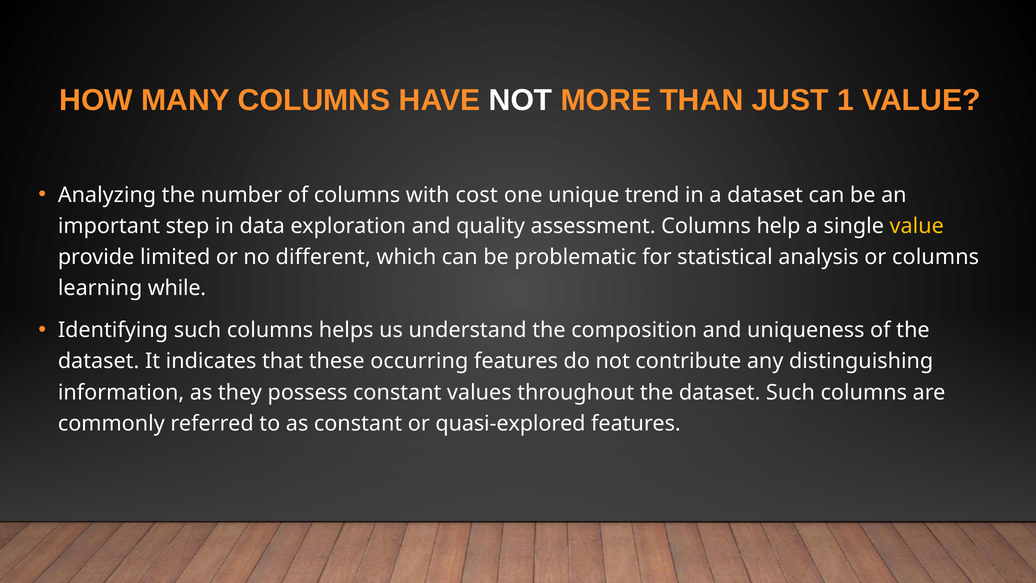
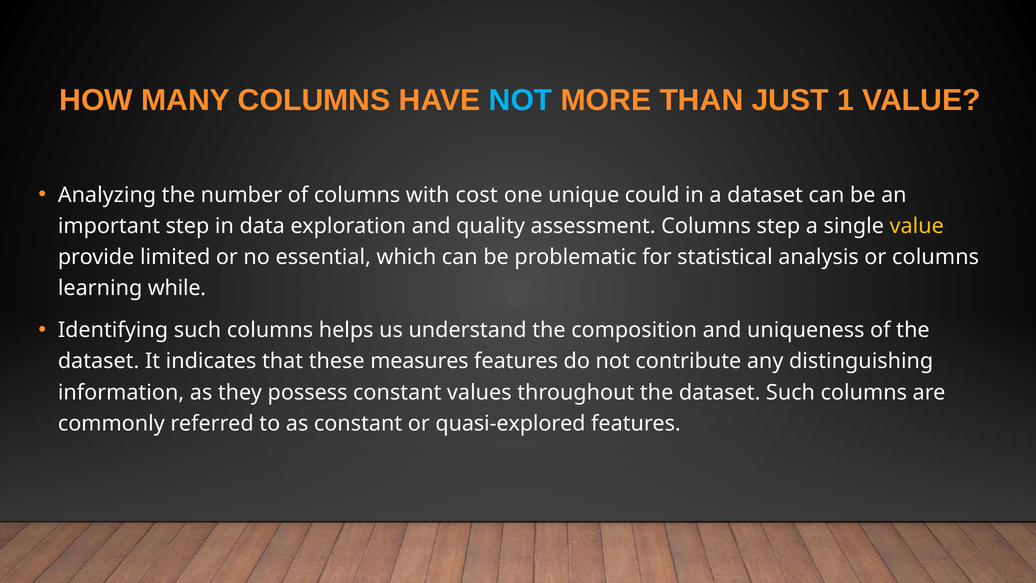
NOT colour: white -> light blue (521, 100)
trend: trend -> could (652, 195)
Columns help: help -> step (778, 226)
different: different -> essential (323, 257)
occurring: occurring -> measures (419, 361)
